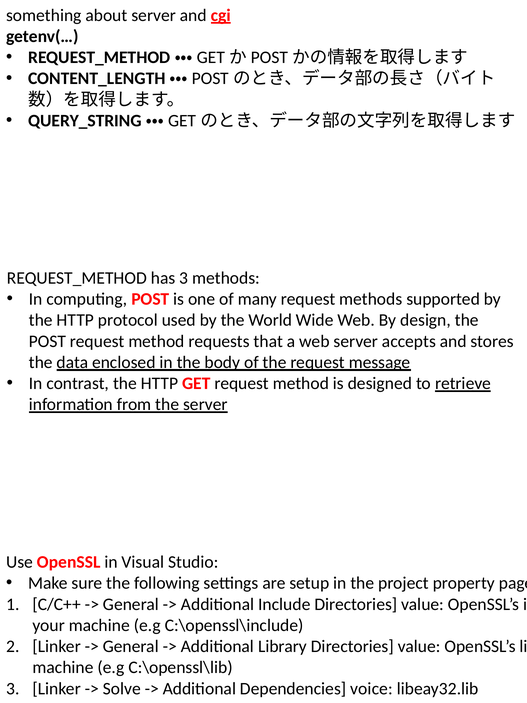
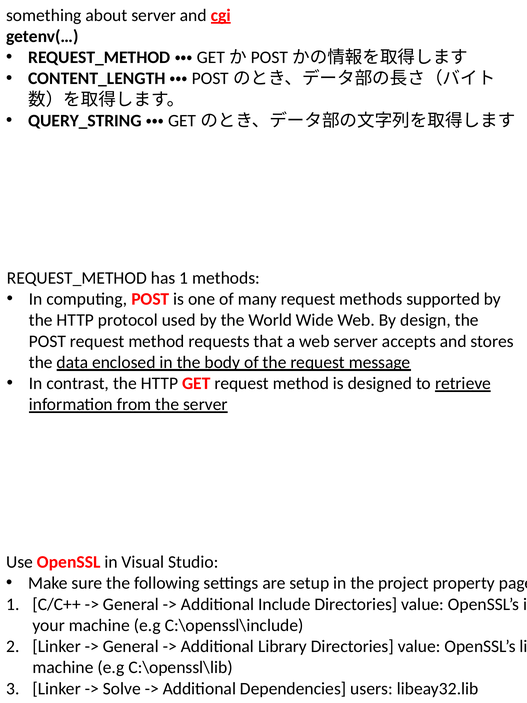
has 3: 3 -> 1 (184, 278)
voice: voice -> users (372, 688)
